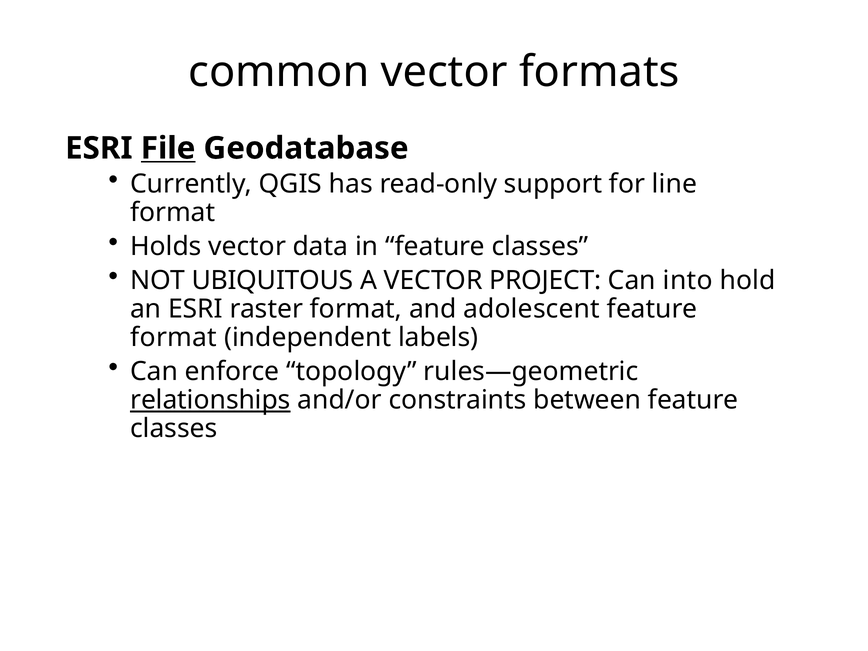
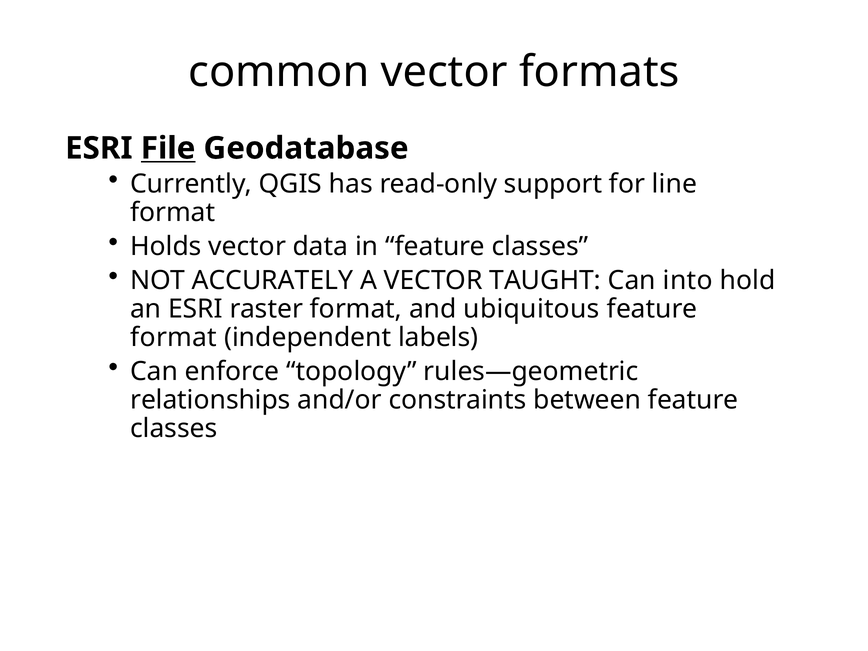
UBIQUITOUS: UBIQUITOUS -> ACCURATELY (272, 280)
PROJECT: PROJECT -> TAUGHT (545, 280)
adolescent: adolescent -> ubiquitous (532, 309)
relationships underline: present -> none (210, 400)
